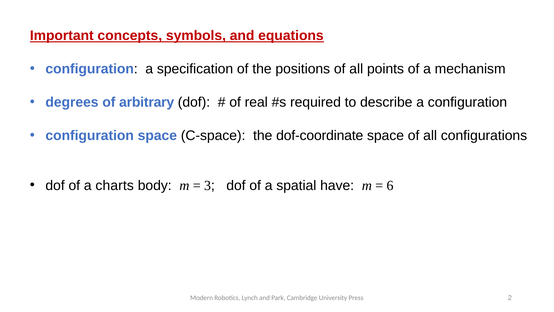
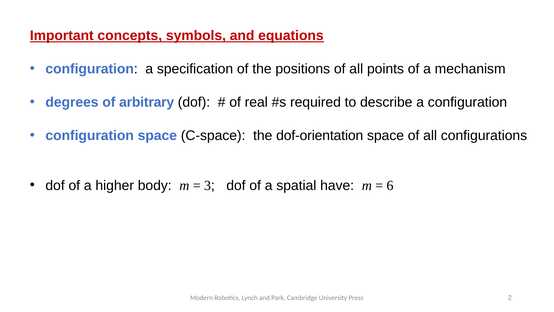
dof-coordinate: dof-coordinate -> dof-orientation (320, 135)
charts: charts -> higher (115, 185)
